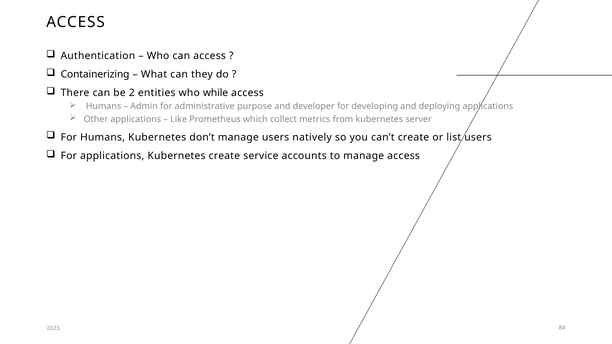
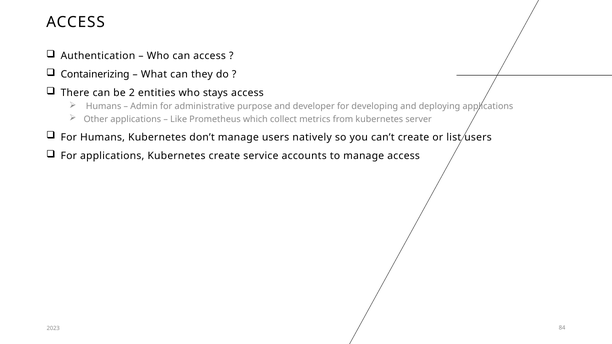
while: while -> stays (215, 93)
